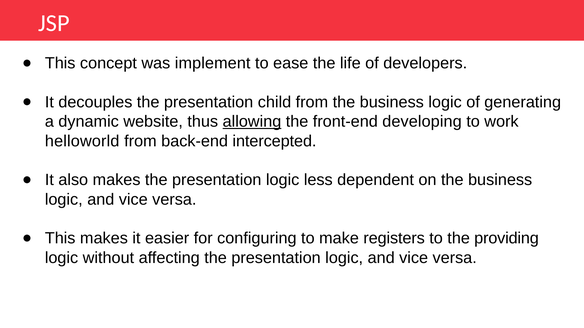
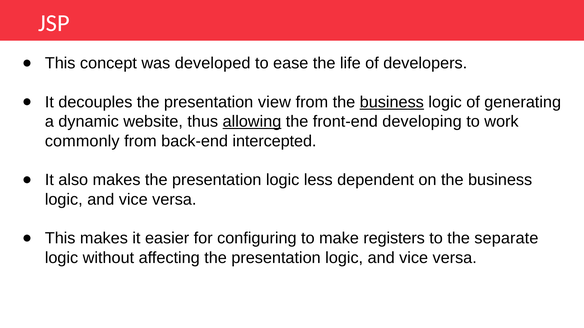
implement: implement -> developed (213, 63)
child: child -> view (274, 102)
business underline: none -> present (392, 102)
helloworld: helloworld -> commonly (82, 141)
providing: providing -> separate (506, 239)
